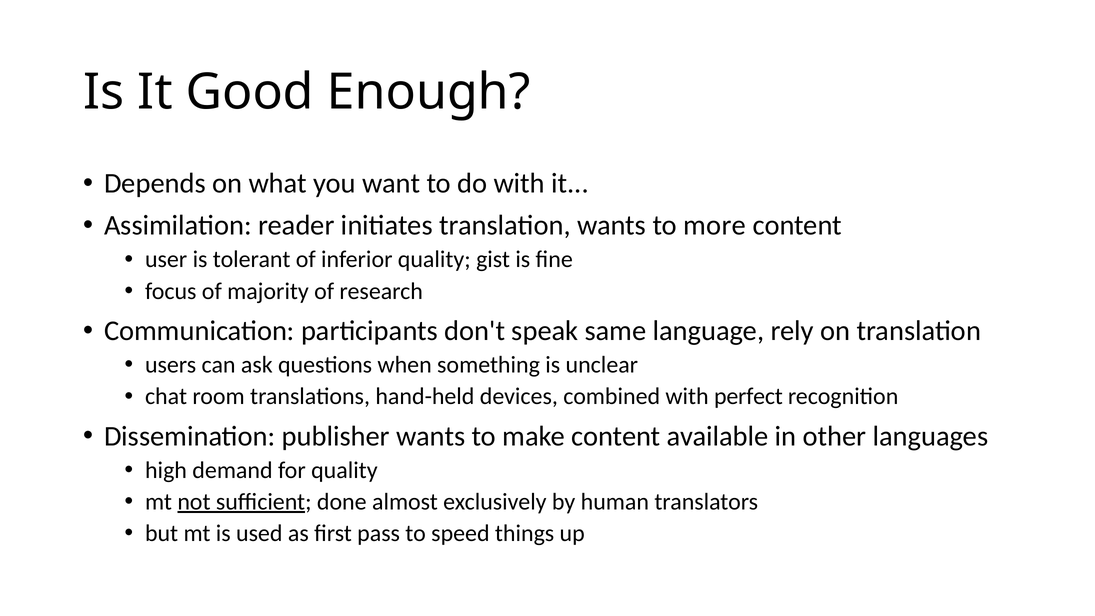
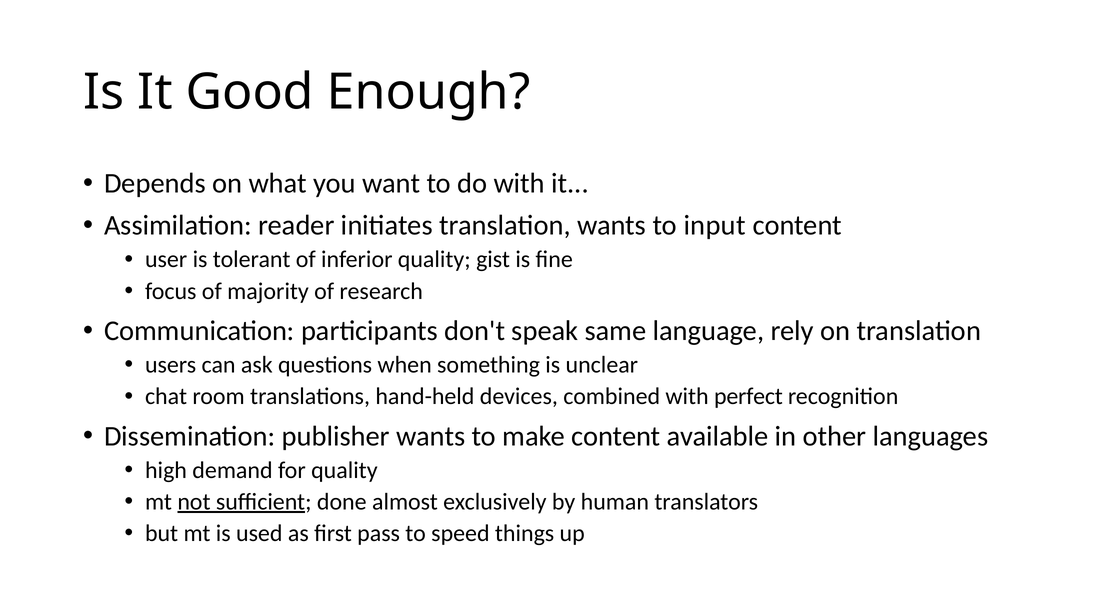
more: more -> input (715, 225)
